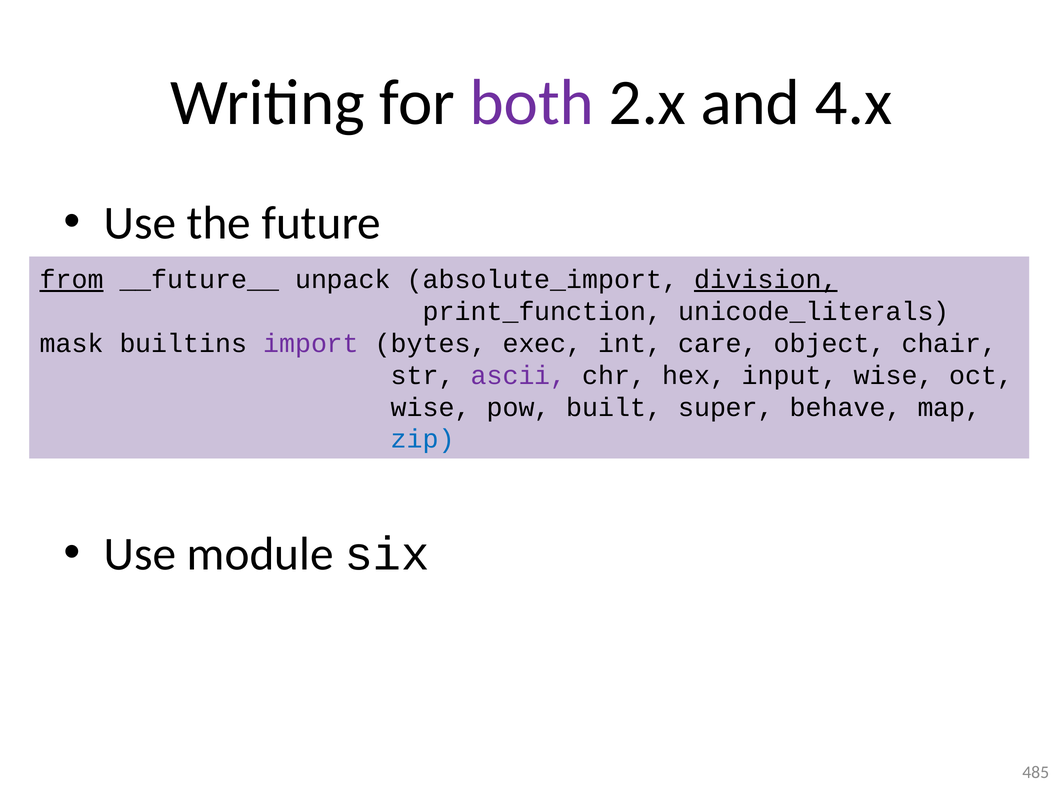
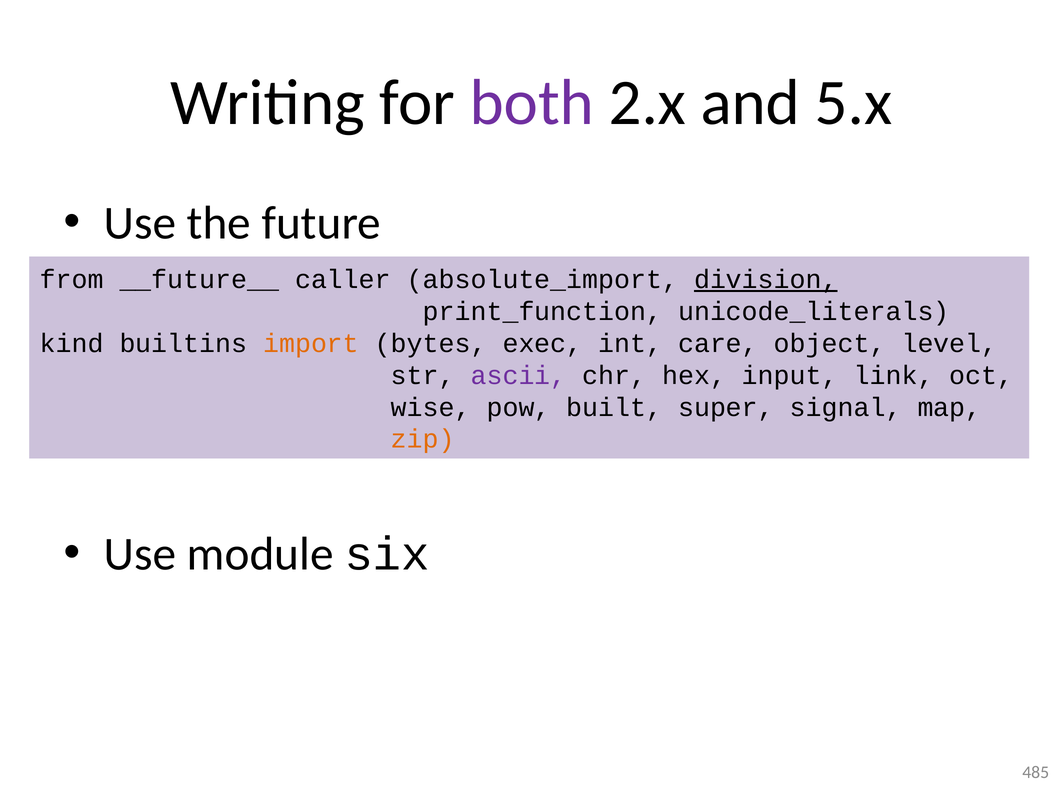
4.x: 4.x -> 5.x (854, 103)
from underline: present -> none (72, 280)
unpack: unpack -> caller (343, 280)
mask: mask -> kind (72, 343)
import colour: purple -> orange (311, 343)
chair: chair -> level (949, 343)
input wise: wise -> link (894, 375)
behave: behave -> signal (846, 407)
zip colour: blue -> orange (423, 439)
